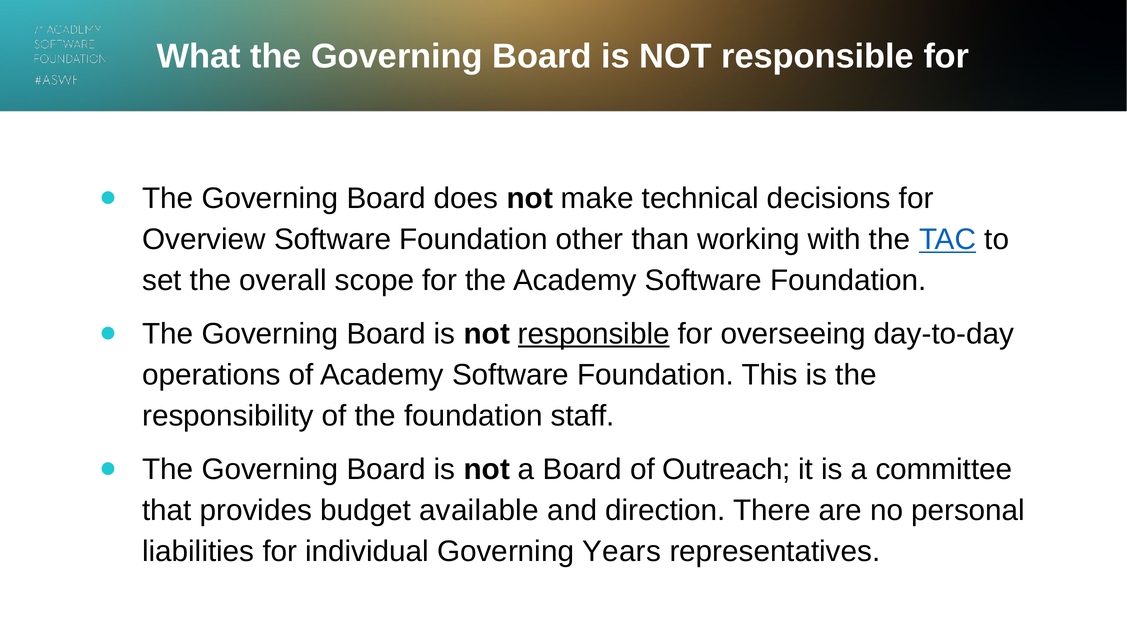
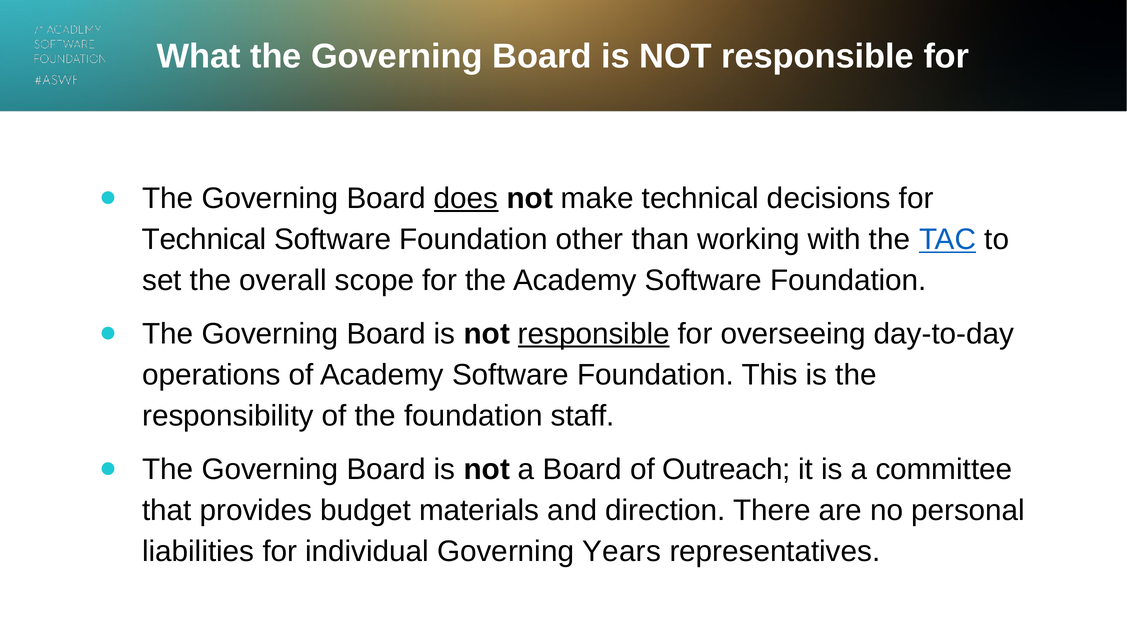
does underline: none -> present (466, 198)
Overview: Overview -> Technical (204, 239)
available: available -> materials (479, 510)
